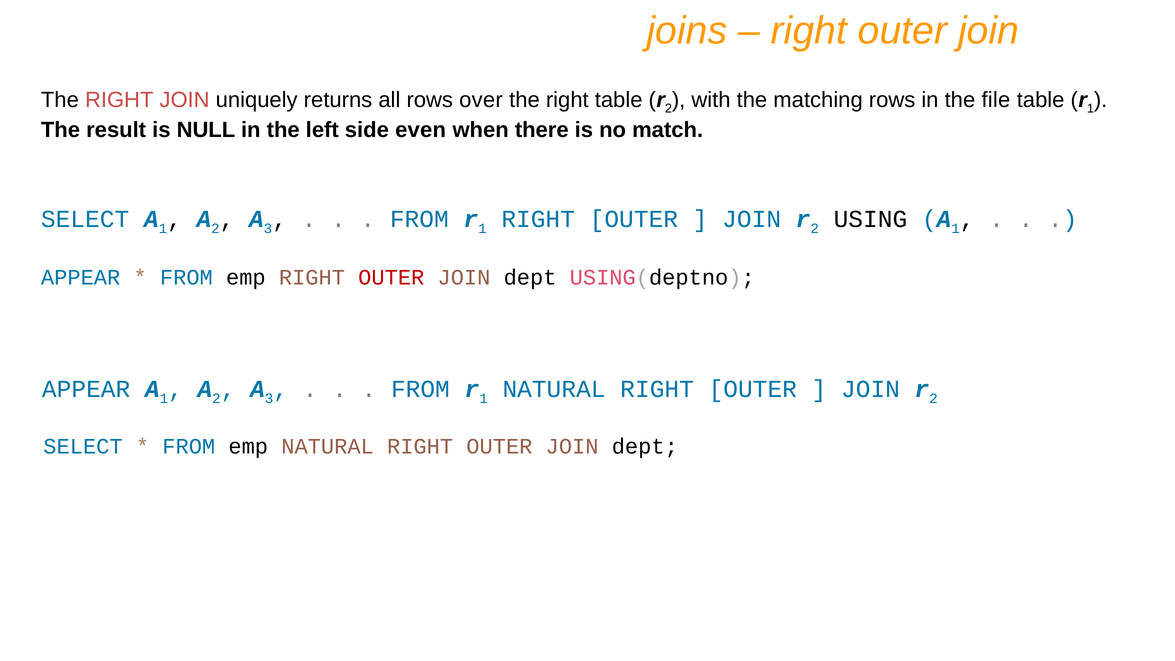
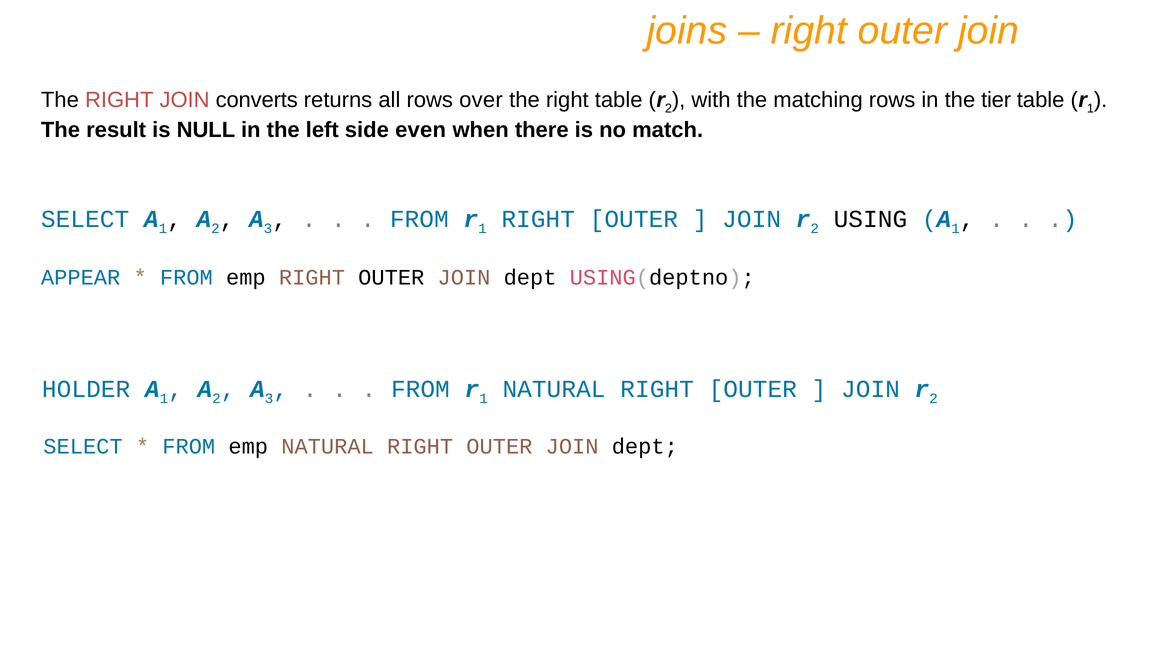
uniquely: uniquely -> converts (257, 100)
file: file -> tier (996, 100)
OUTER colour: red -> black (391, 277)
APPEAR: APPEAR -> HOLDER (86, 389)
